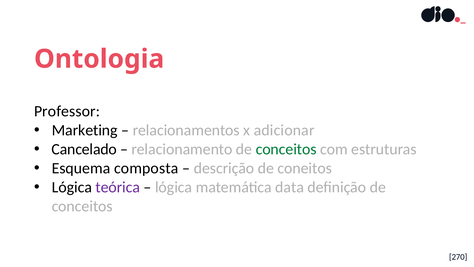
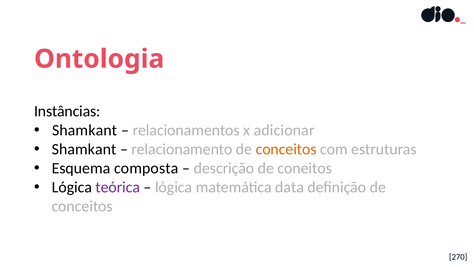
Professor: Professor -> Instâncias (67, 111)
Marketing: Marketing -> Shamkant (85, 130)
Cancelado: Cancelado -> Shamkant (84, 149)
conceitos colour: green -> orange (286, 149)
